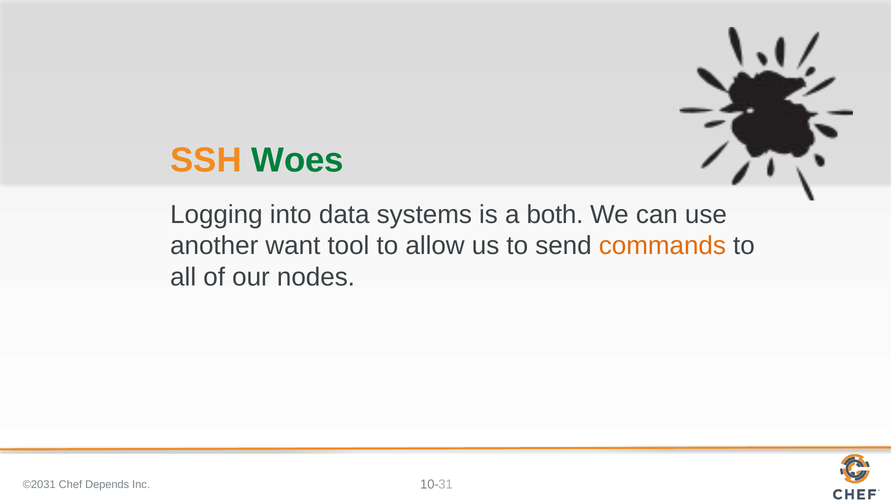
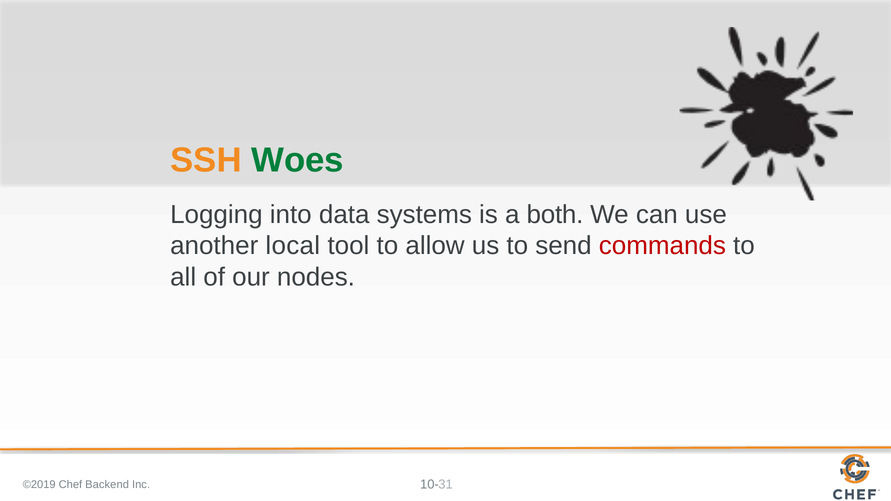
want: want -> local (293, 246)
commands colour: orange -> red (662, 246)
©2031: ©2031 -> ©2019 (39, 485)
Depends: Depends -> Backend (107, 485)
